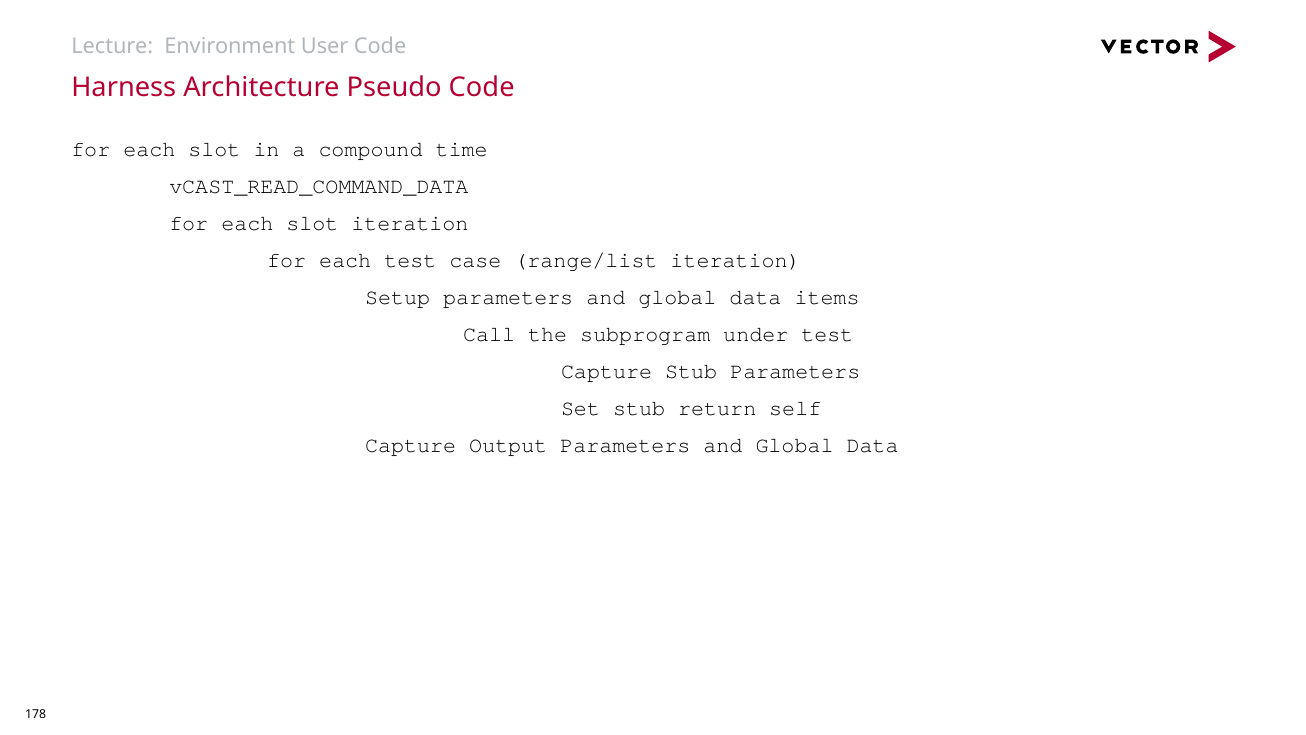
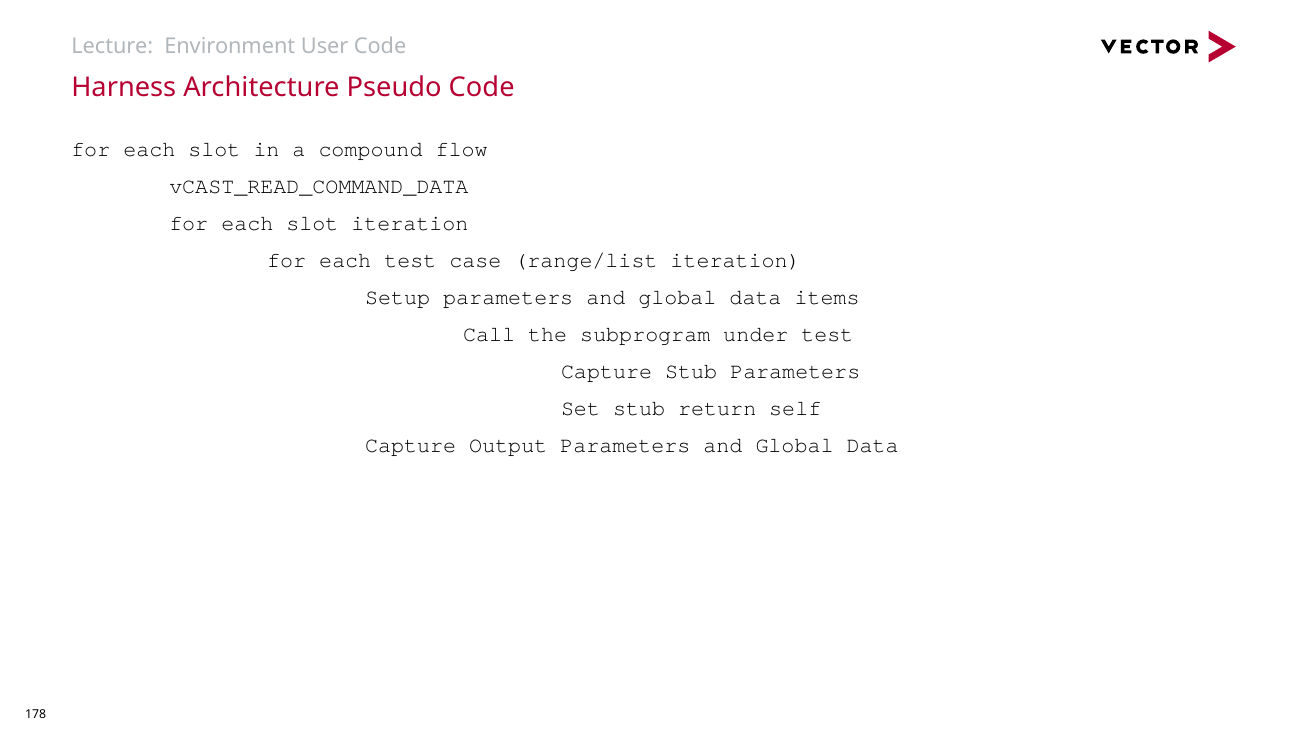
time: time -> flow (462, 150)
